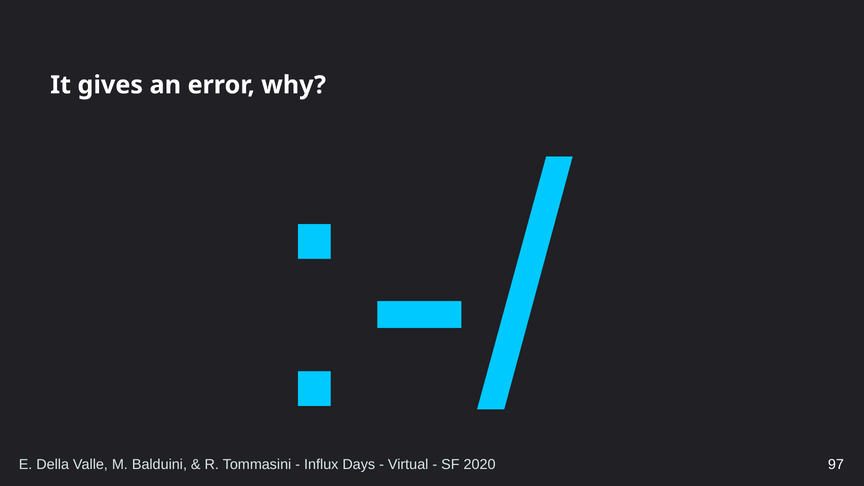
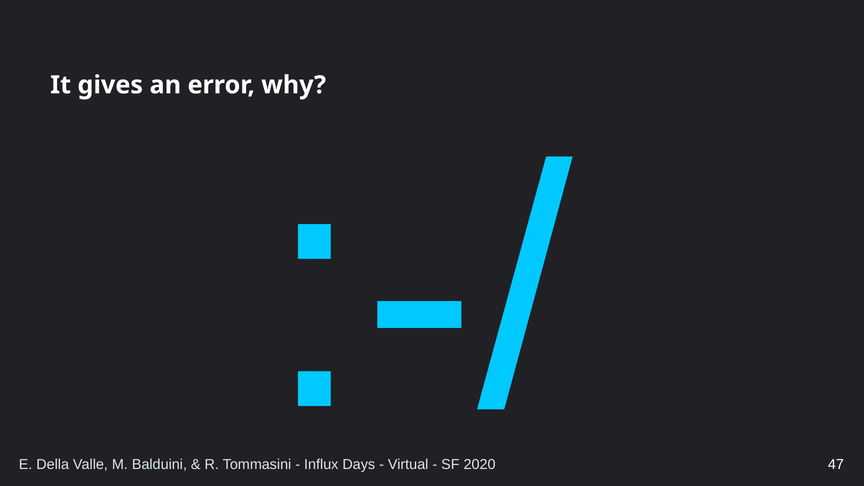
97: 97 -> 47 (836, 464)
